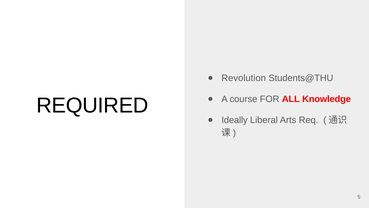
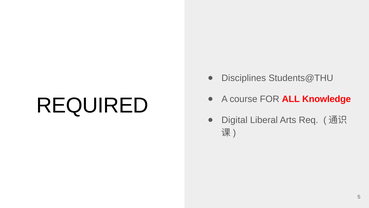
Revolution: Revolution -> Disciplines (244, 78)
Ideally: Ideally -> Digital (234, 120)
